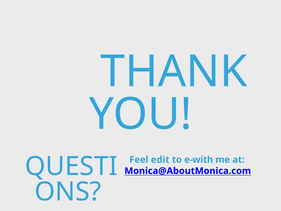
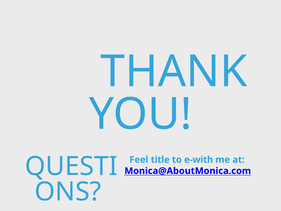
edit: edit -> title (160, 160)
